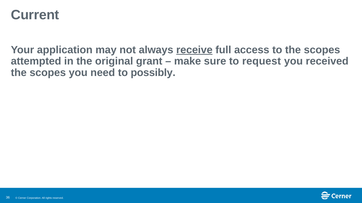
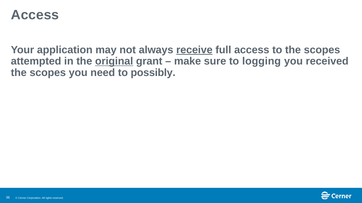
Current: Current -> Access (35, 15)
original underline: none -> present (114, 61)
request: request -> logging (262, 61)
